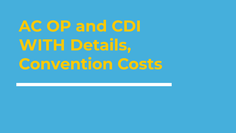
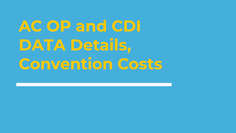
WITH: WITH -> DATA (42, 45)
